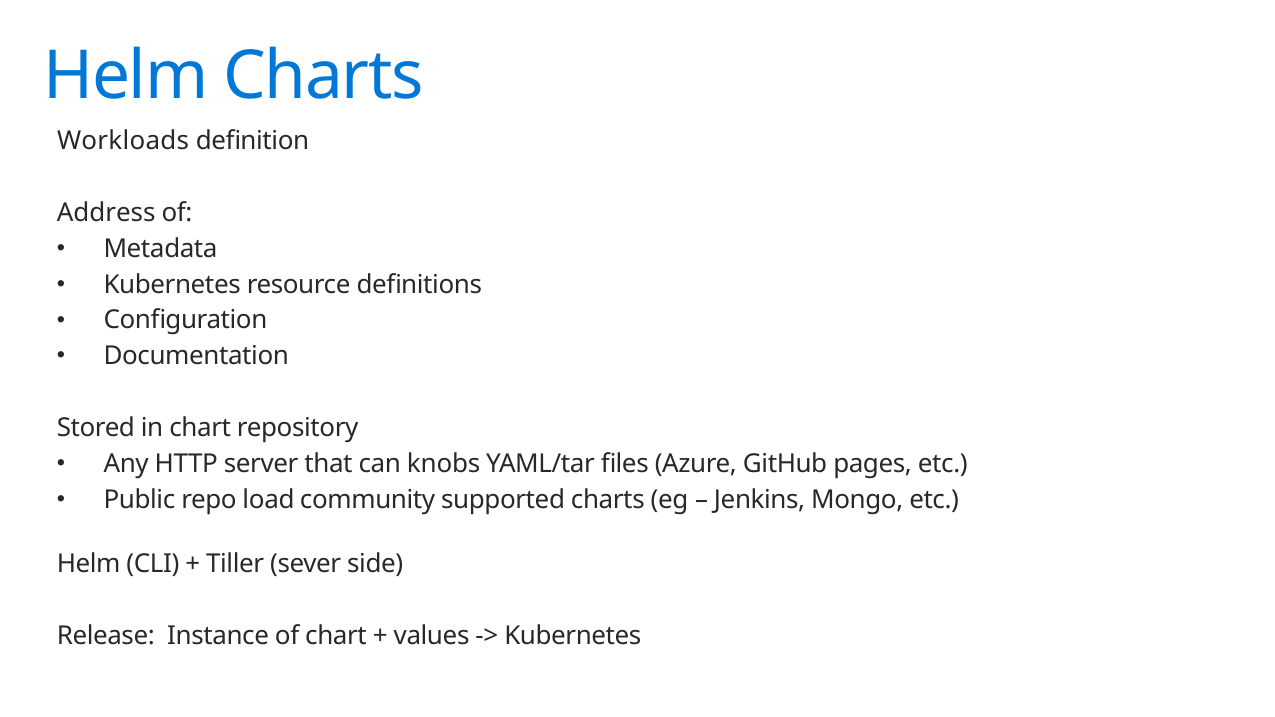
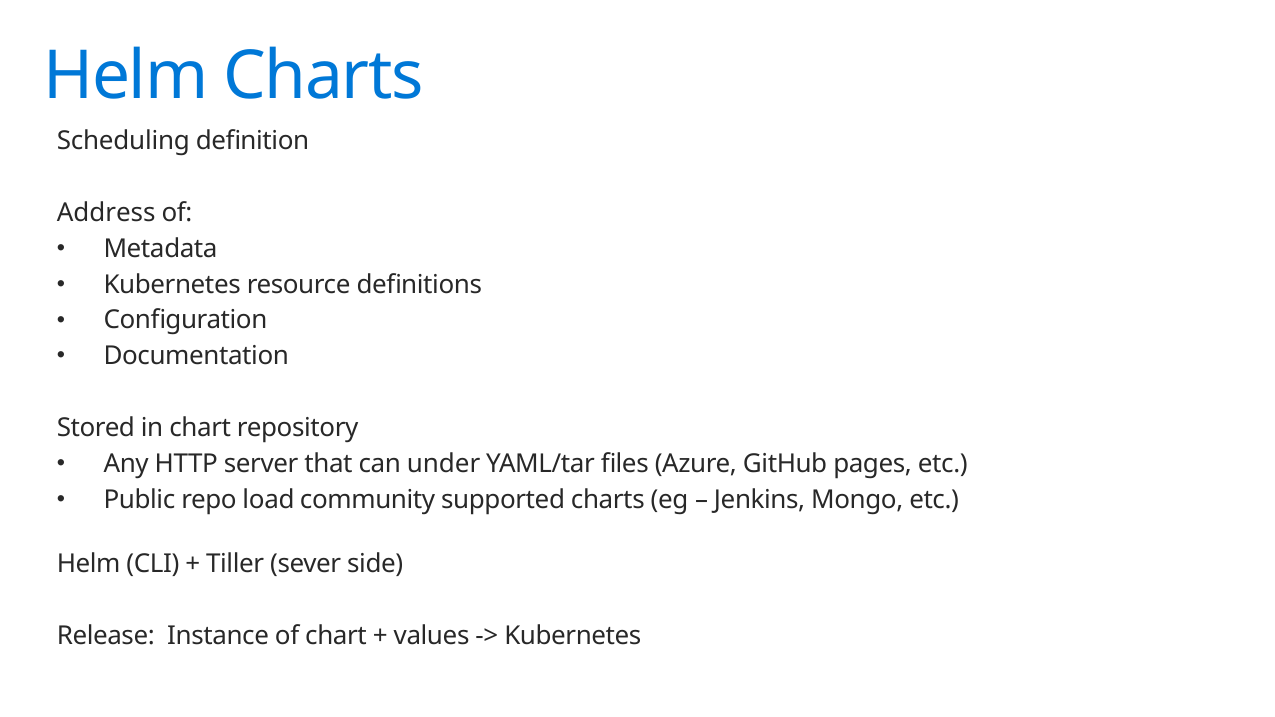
Workloads: Workloads -> Scheduling (123, 141)
knobs: knobs -> under (444, 464)
